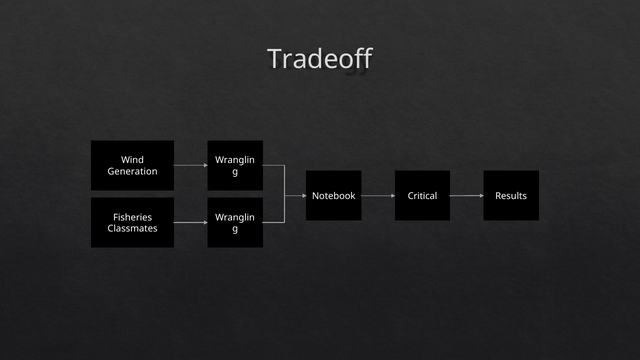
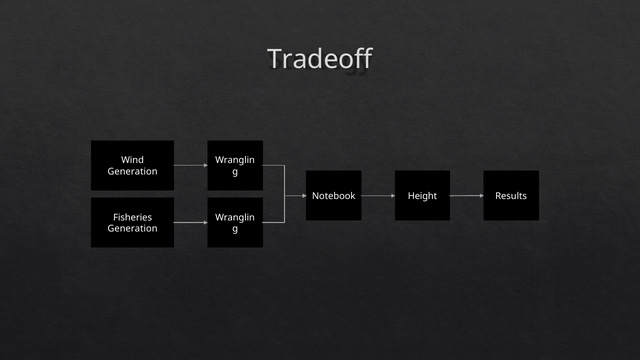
Critical: Critical -> Height (422, 196)
Classmates: Classmates -> Generation (133, 229)
